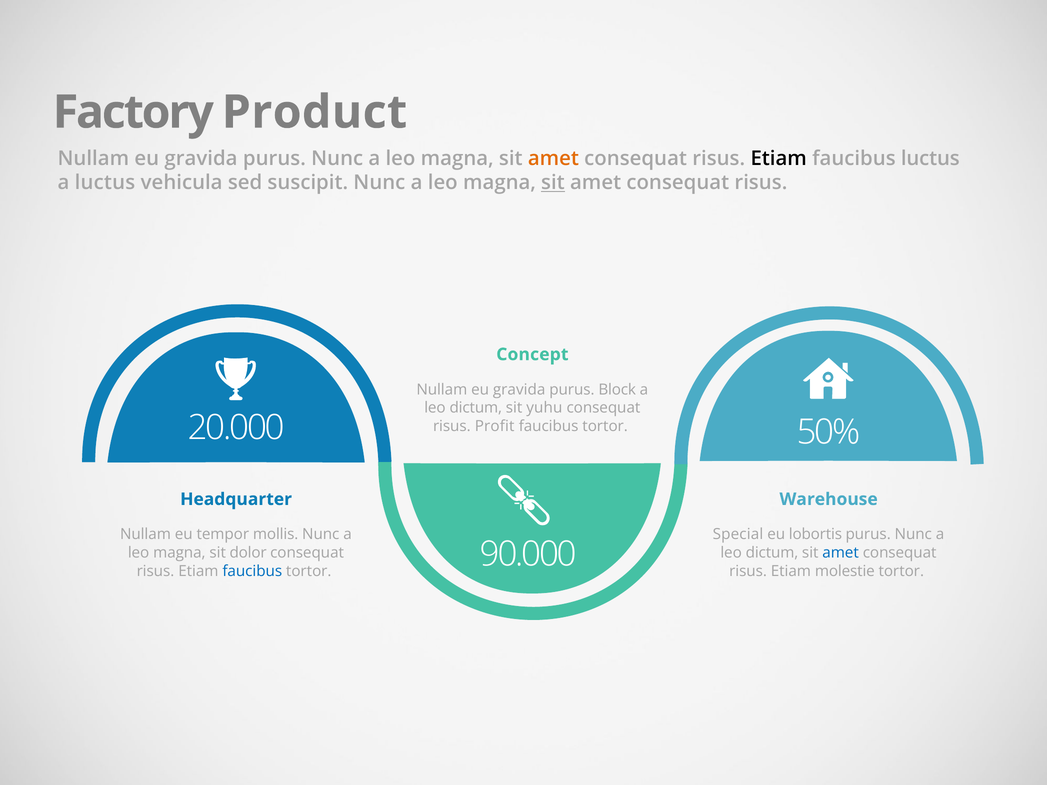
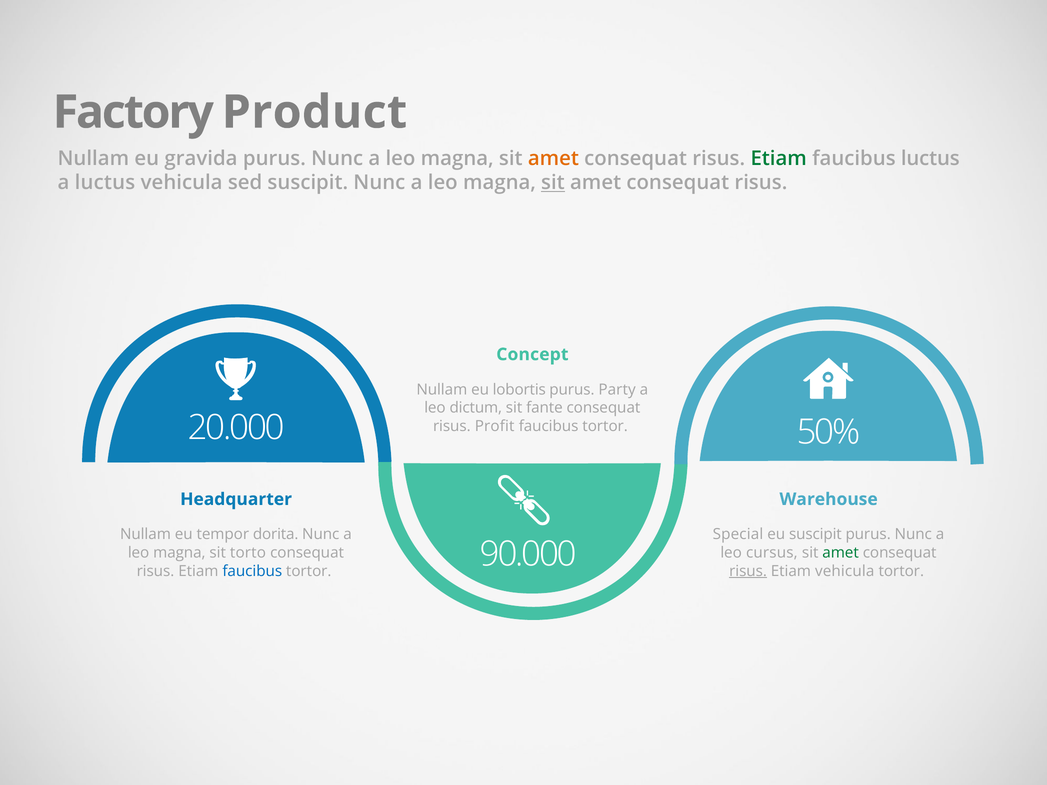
Etiam colour: black -> green (779, 158)
gravida: gravida -> lobortis (519, 390)
Block: Block -> Party (617, 390)
yuhu: yuhu -> fante (544, 408)
mollis: mollis -> dorita (276, 535)
eu lobortis: lobortis -> suscipit (815, 535)
dolor: dolor -> torto (248, 553)
dictum: dictum -> cursus (772, 553)
amet colour: blue -> green (841, 553)
risus underline: none -> present (748, 571)
Etiam molestie: molestie -> vehicula (845, 571)
